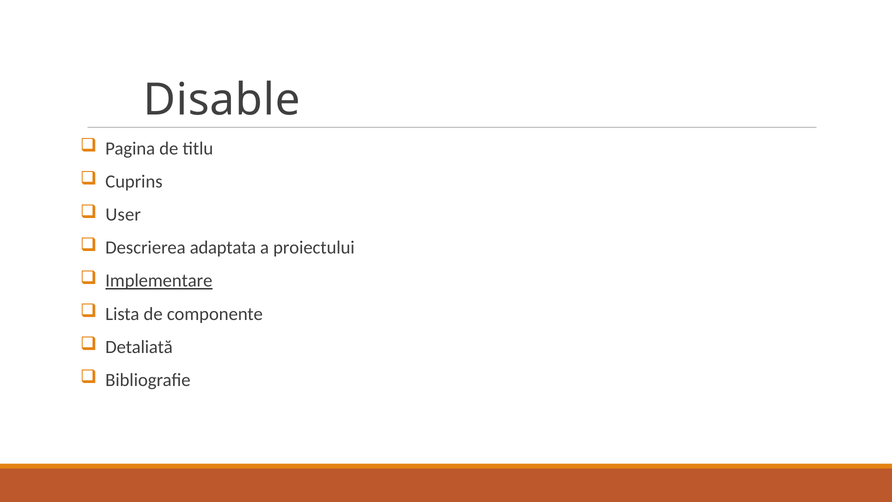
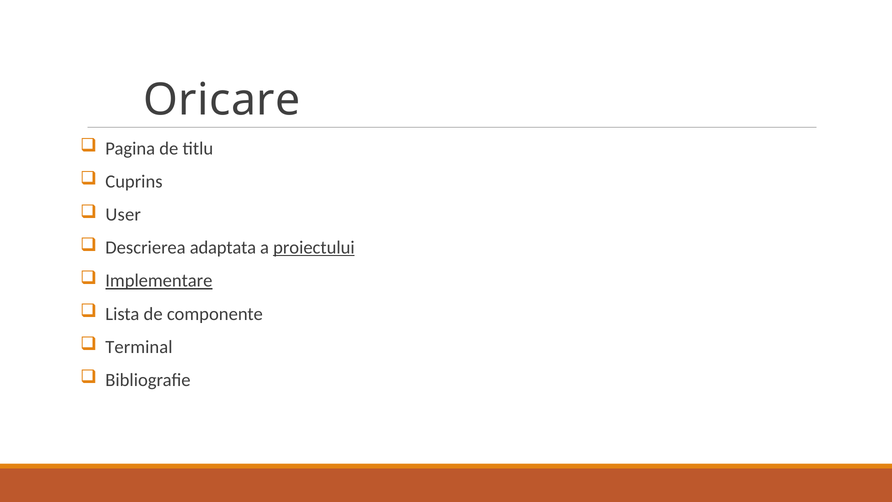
Disable: Disable -> Oricare (222, 100)
proiectului underline: none -> present (314, 248)
Detaliată: Detaliată -> Terminal (139, 347)
